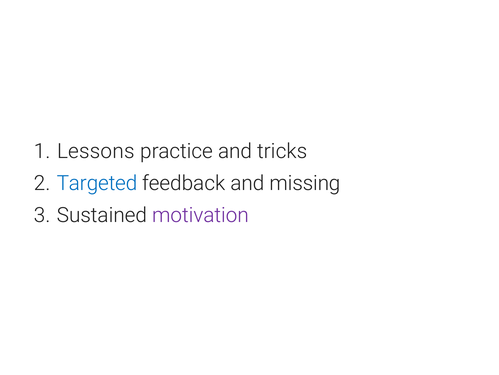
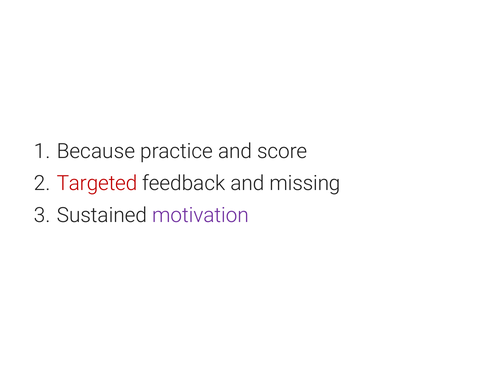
Lessons: Lessons -> Because (96, 151)
tricks: tricks -> score (282, 151)
Targeted colour: blue -> red (97, 183)
